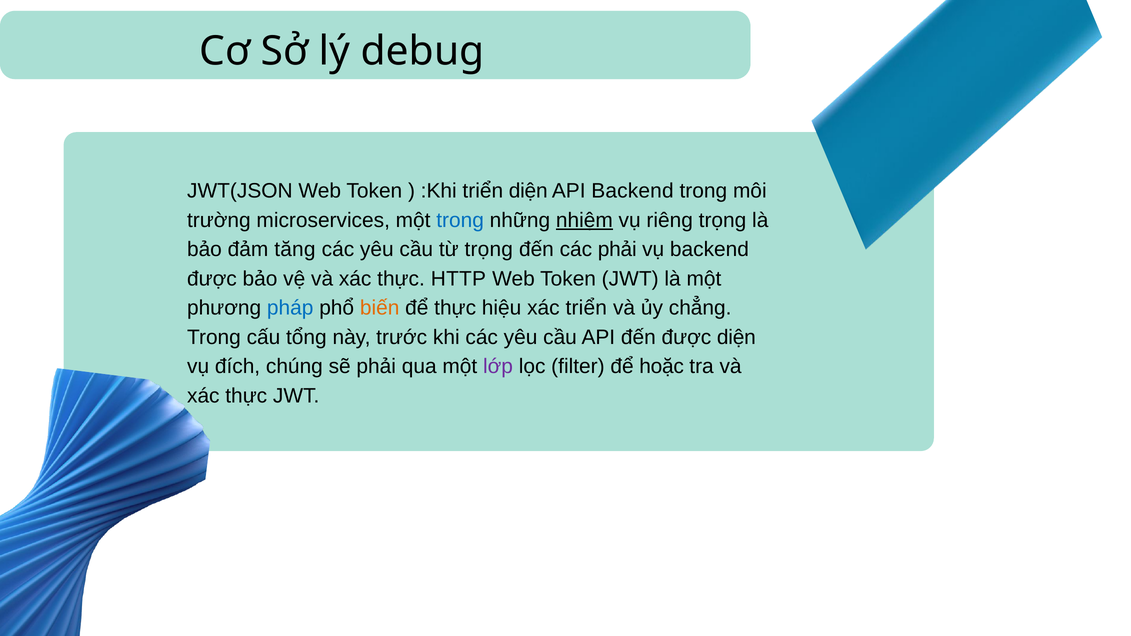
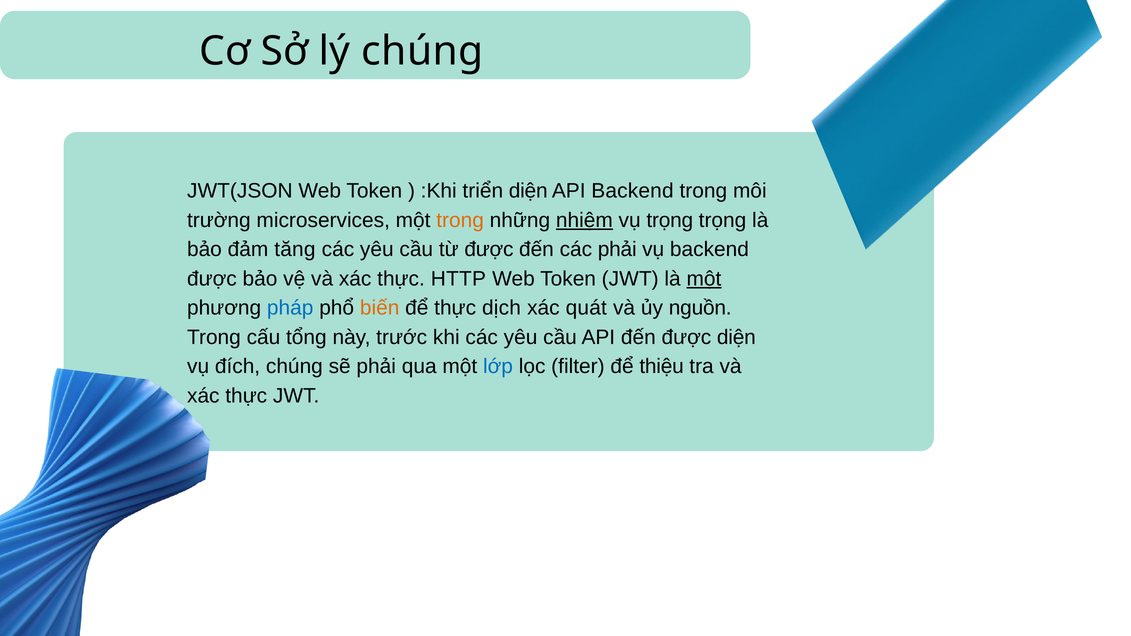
lý debug: debug -> chúng (422, 51)
trong colour: blue -> orange (460, 220)
vụ riêng: riêng -> trọng (670, 220)
từ trọng: trọng -> được (489, 250)
một underline: none -> present (704, 279)
hiệu: hiệu -> dịch (501, 308)
xác triển: triển -> quát (586, 308)
chẳng: chẳng -> nguồn (700, 308)
lớp colour: purple -> blue (498, 367)
hoặc: hoặc -> thiệu (662, 367)
